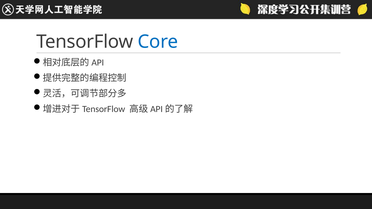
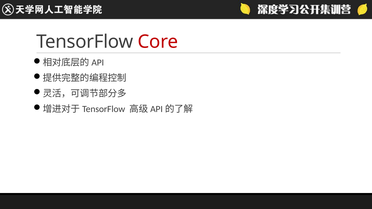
Core colour: blue -> red (158, 42)
